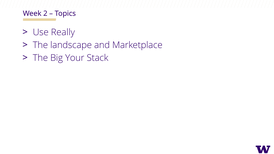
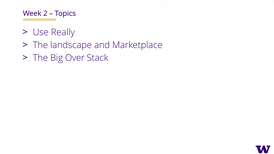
Your: Your -> Over (75, 58)
